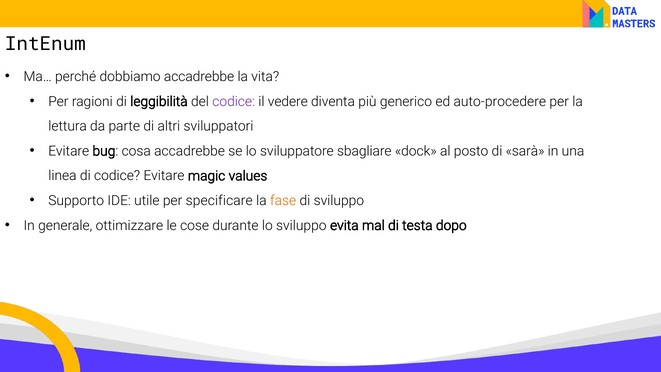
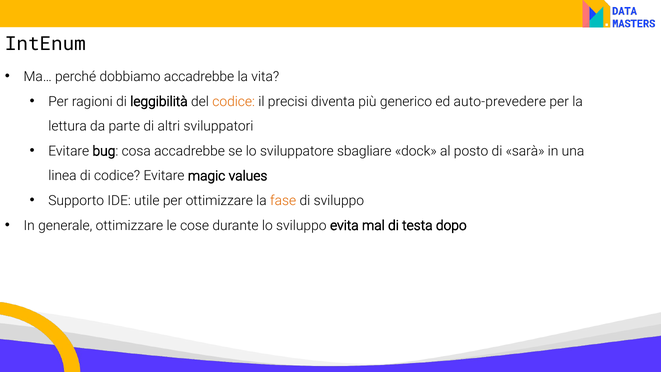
codice colour: purple -> orange (234, 101)
vedere: vedere -> precisi (288, 101)
auto-procedere: auto-procedere -> auto-prevedere (500, 101)
per specificare: specificare -> ottimizzare (219, 201)
